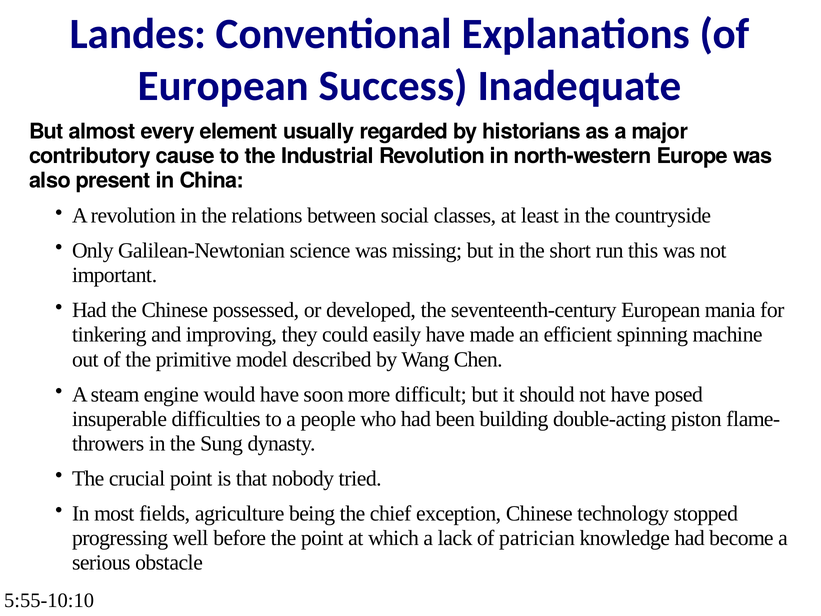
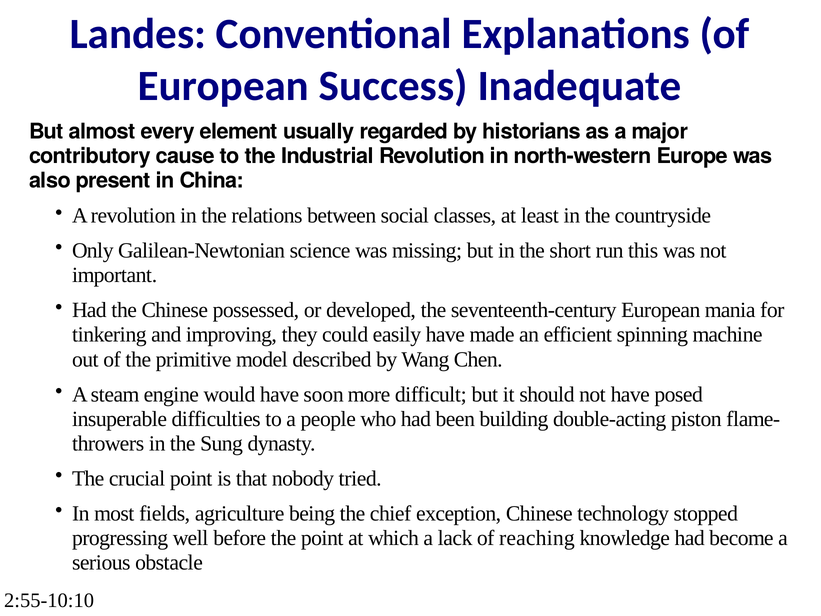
patrician: patrician -> reaching (537, 538)
5:55-10:10: 5:55-10:10 -> 2:55-10:10 (49, 600)
